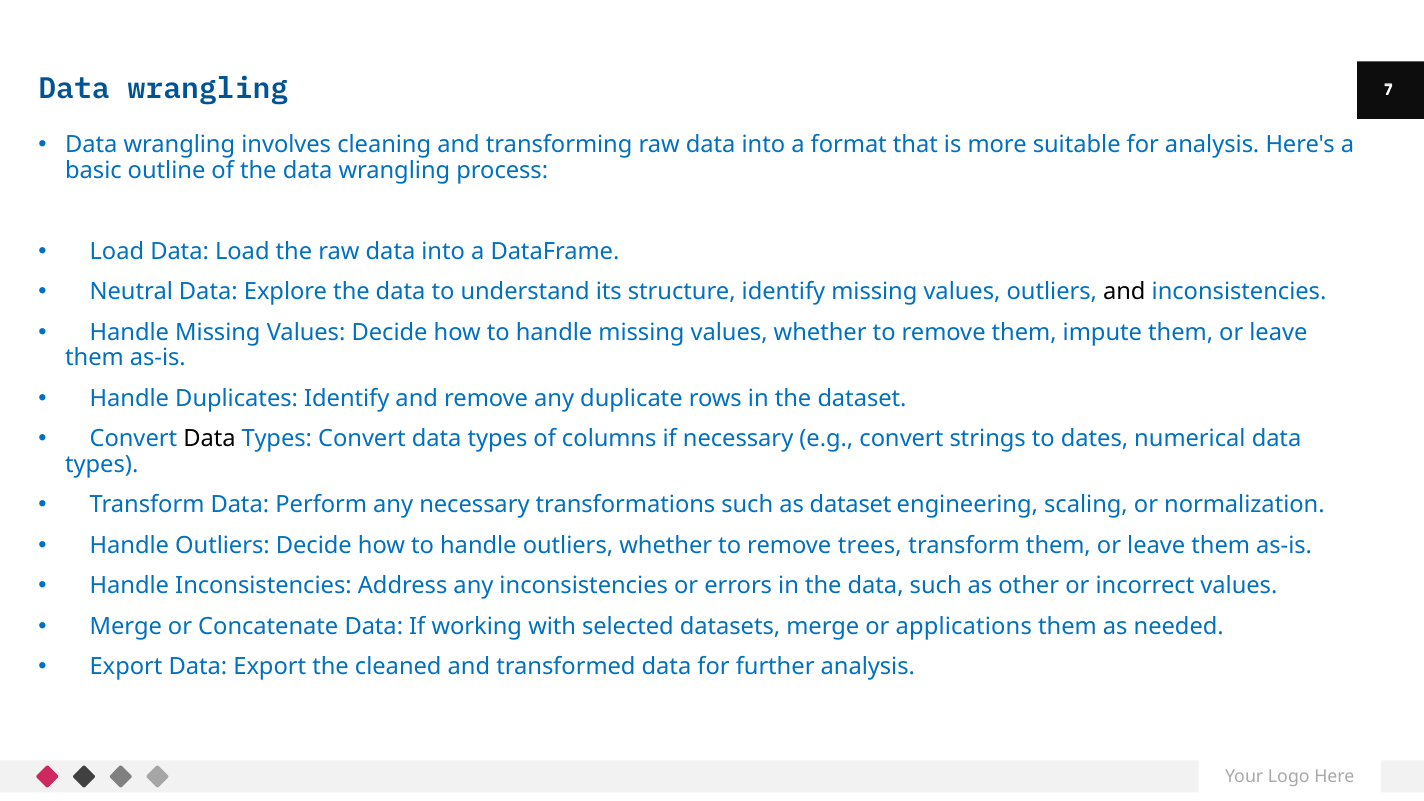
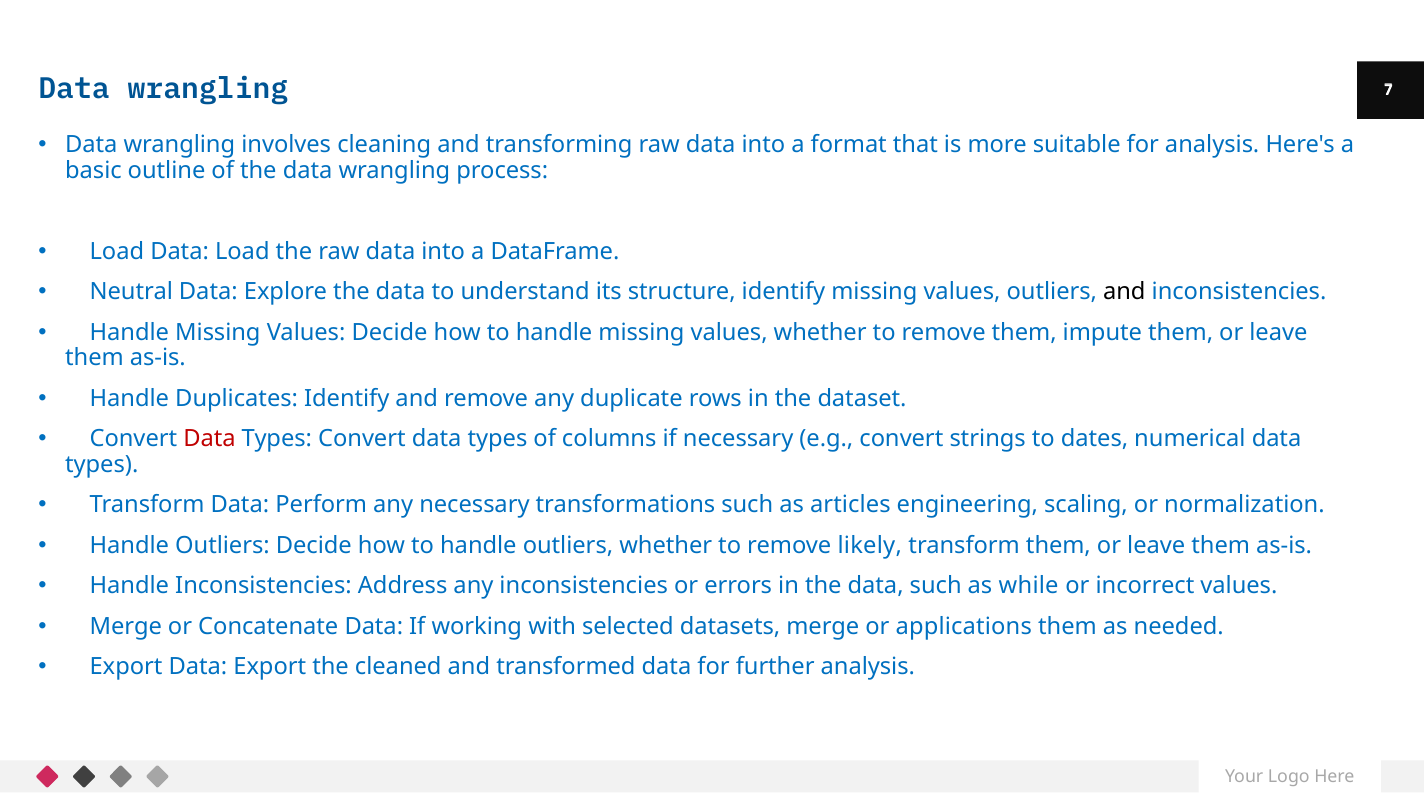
Data colour: black -> red (209, 439)
as dataset: dataset -> articles (850, 505)
trees: trees -> likely (870, 545)
other: other -> while (1029, 586)
